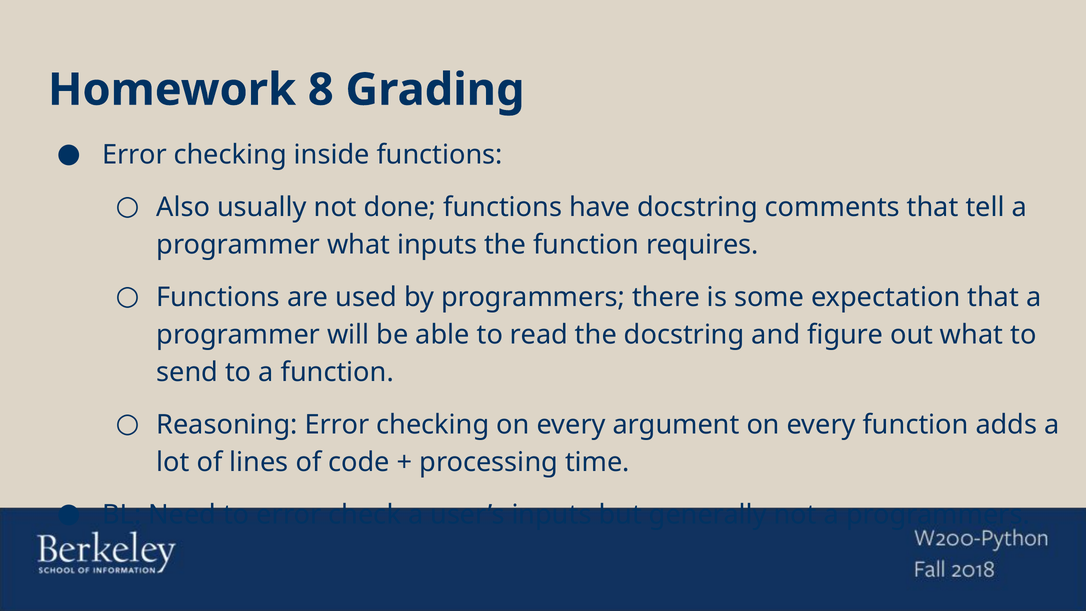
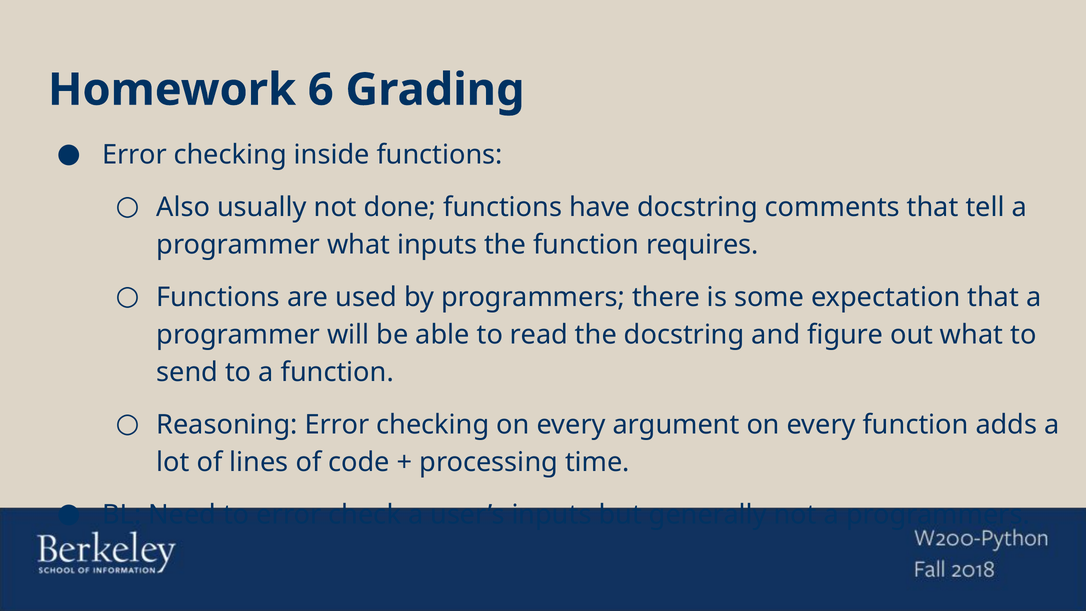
Homework 8: 8 -> 6 (321, 90)
